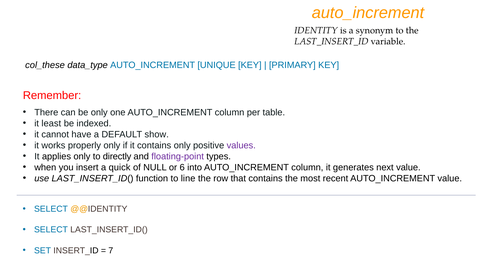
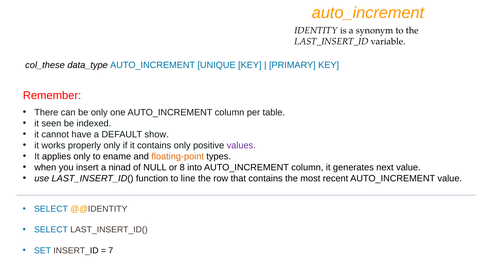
least: least -> seen (51, 123)
directly: directly -> ename (117, 156)
floating-point colour: purple -> orange (178, 156)
quick: quick -> ninad (120, 167)
6: 6 -> 8 (182, 167)
